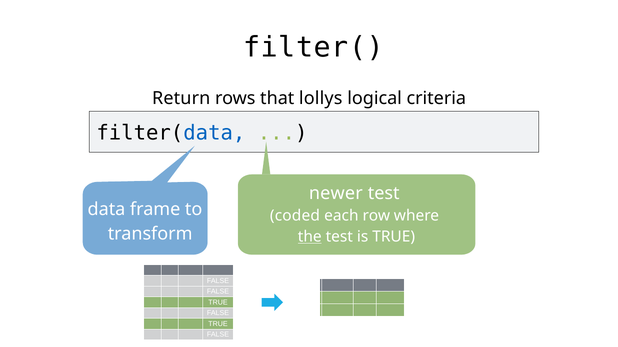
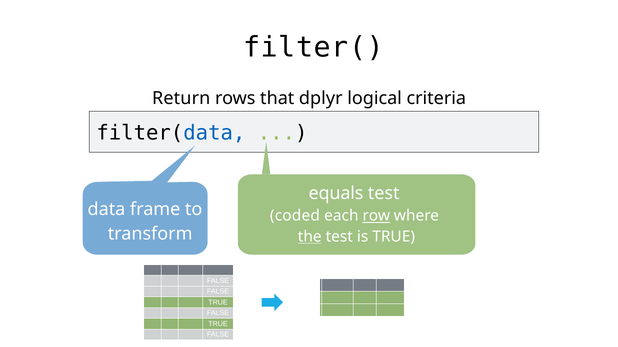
lollys: lollys -> dplyr (321, 99)
newer: newer -> equals (336, 194)
row underline: none -> present (376, 216)
